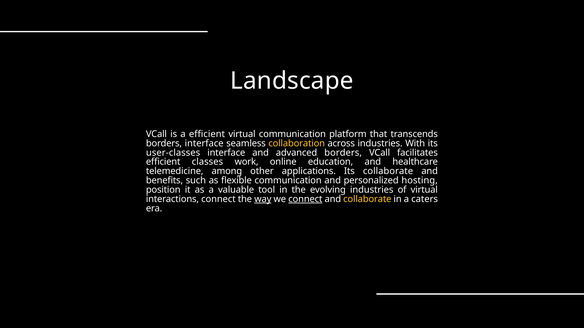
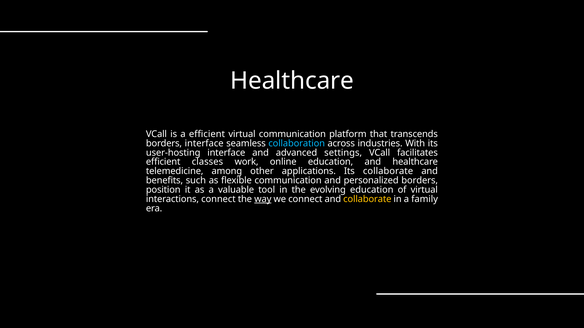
Landscape: Landscape -> Healthcare (292, 81)
collaboration colour: yellow -> light blue (297, 144)
user-classes: user-classes -> user-hosting (173, 153)
advanced borders: borders -> settings (343, 153)
personalized hosting: hosting -> borders (420, 181)
evolving industries: industries -> education (372, 190)
connect underline: present -> none (305, 199)
caters: caters -> family (425, 199)
